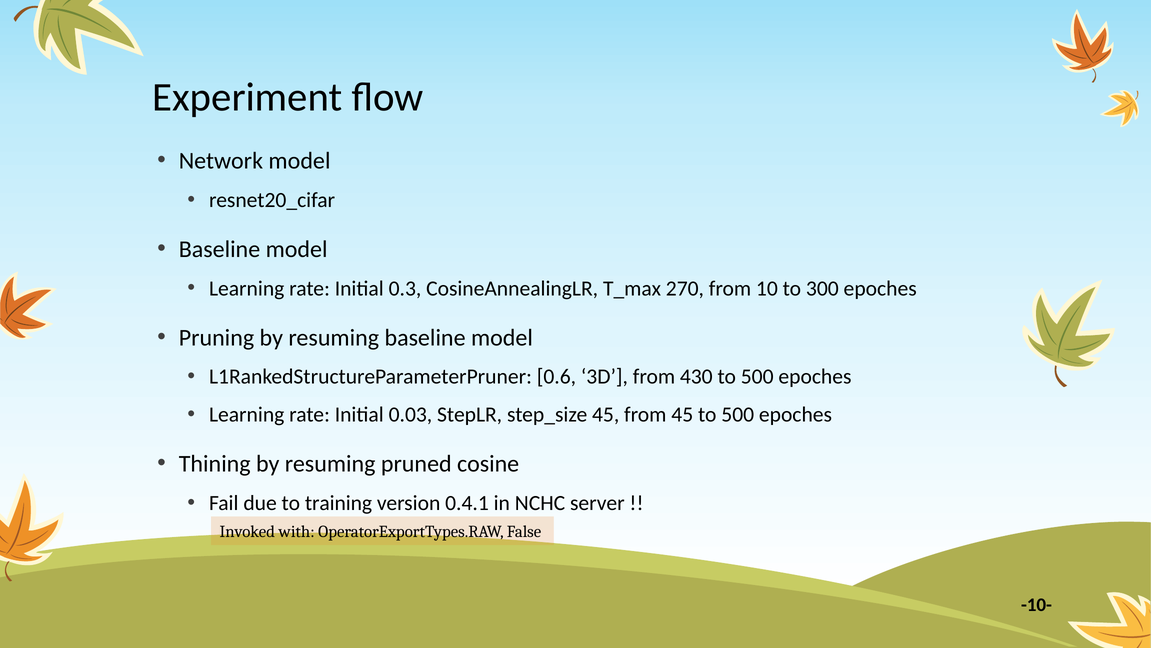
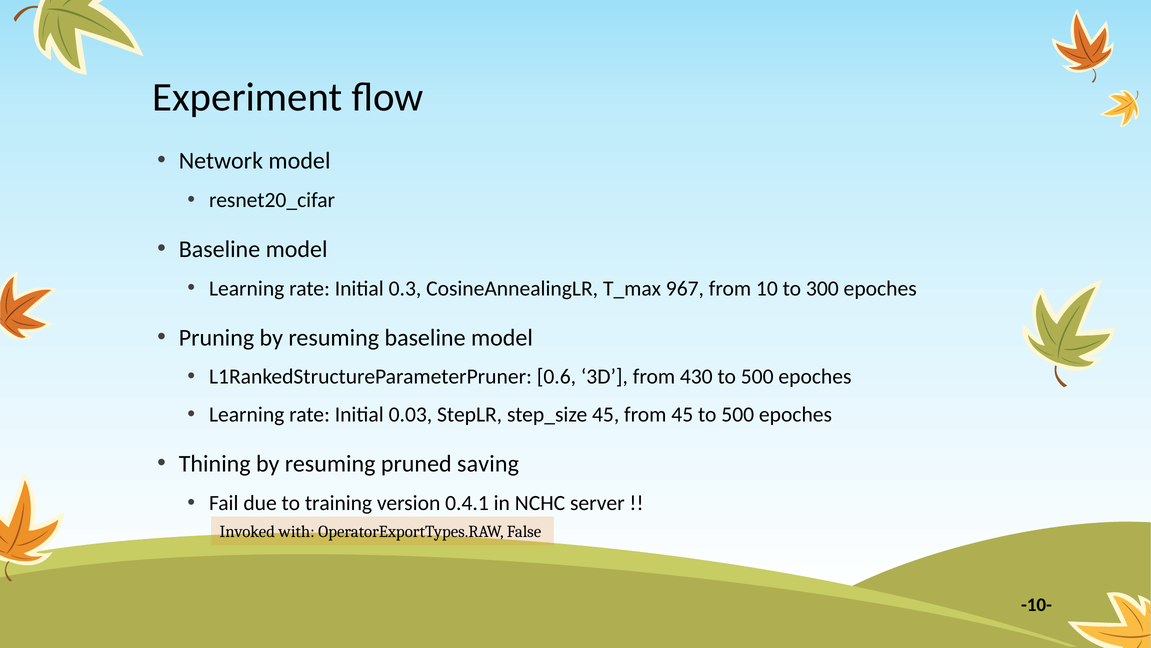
270: 270 -> 967 (685, 288)
cosine: cosine -> saving (488, 464)
